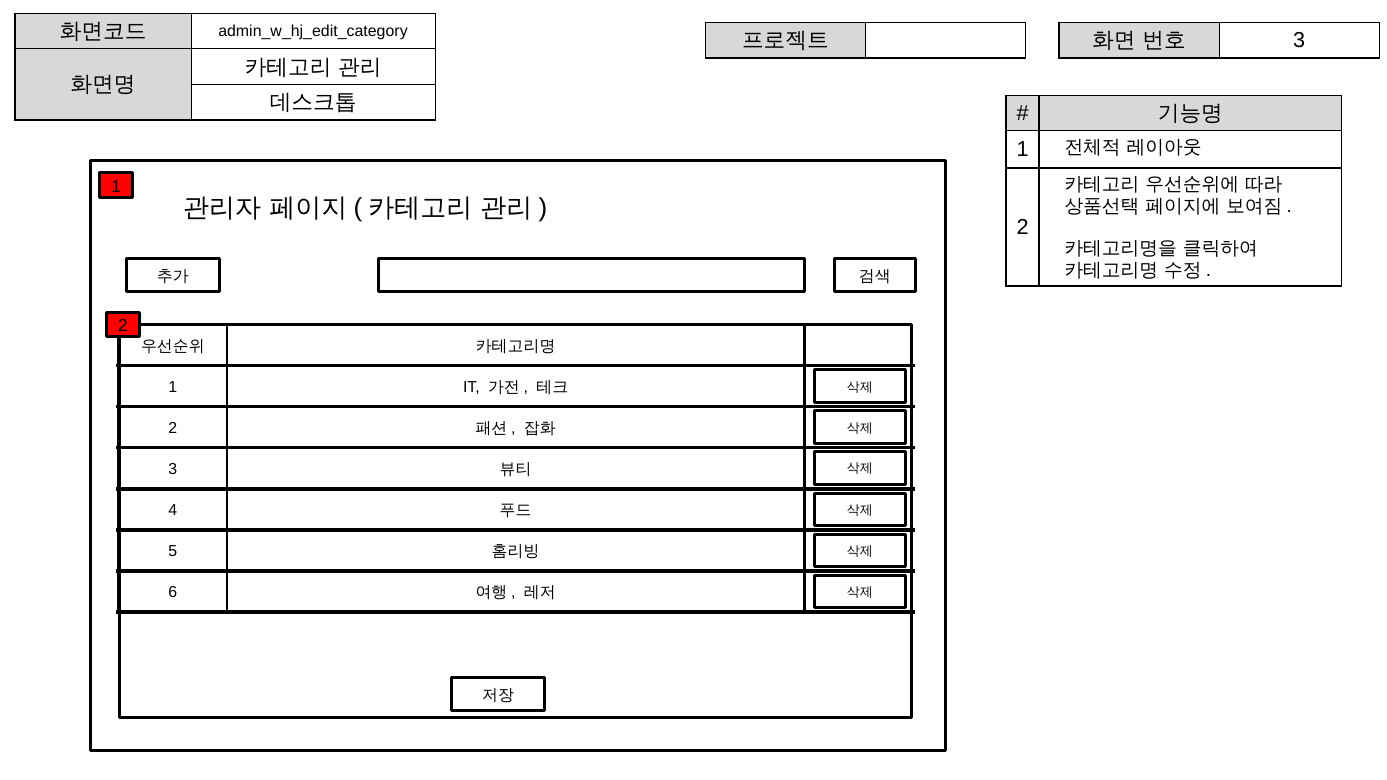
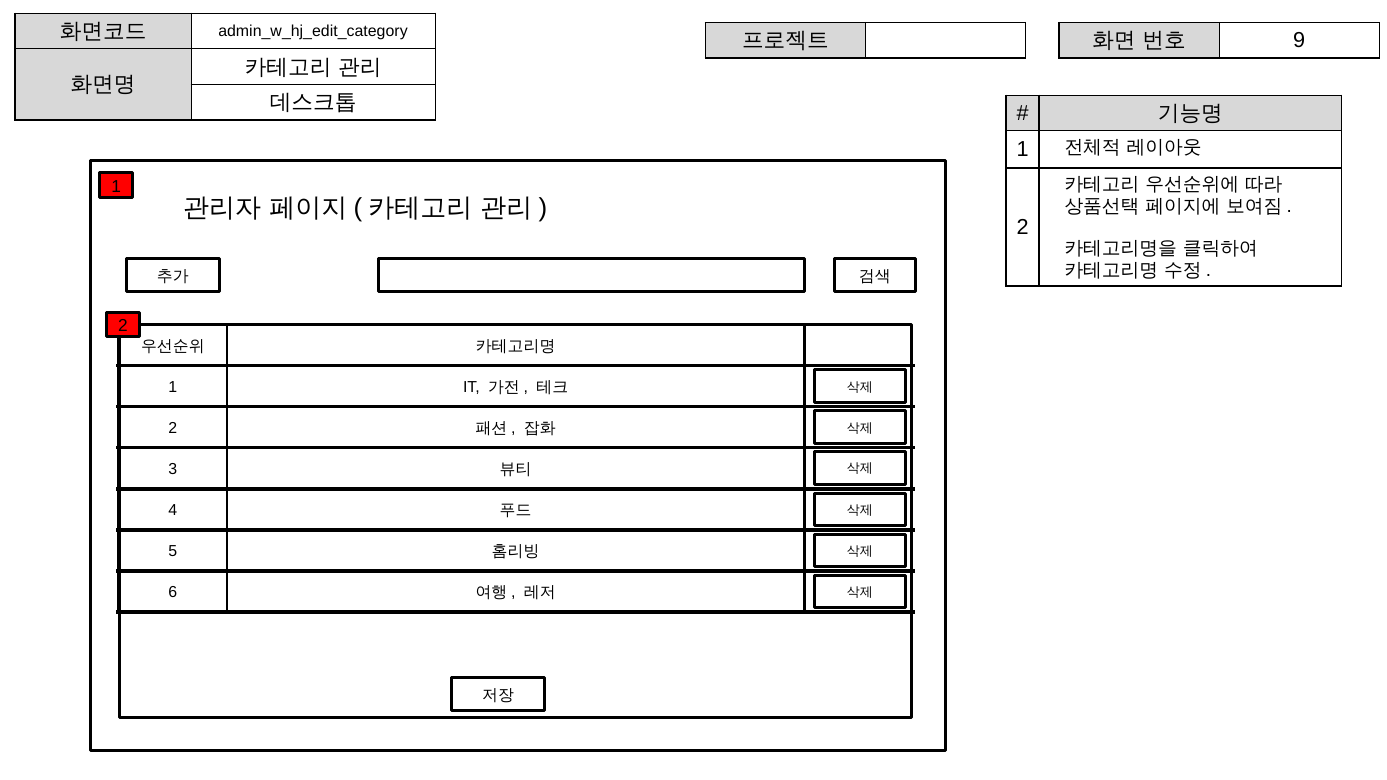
3: 3 -> 9 (1299, 41)
